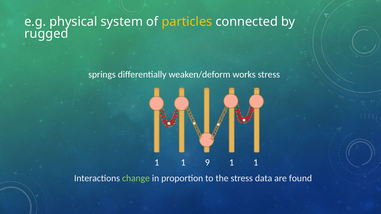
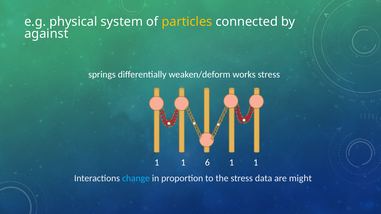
rugged: rugged -> against (46, 34)
9: 9 -> 6 (207, 163)
change colour: light green -> light blue (136, 178)
found: found -> might (300, 178)
